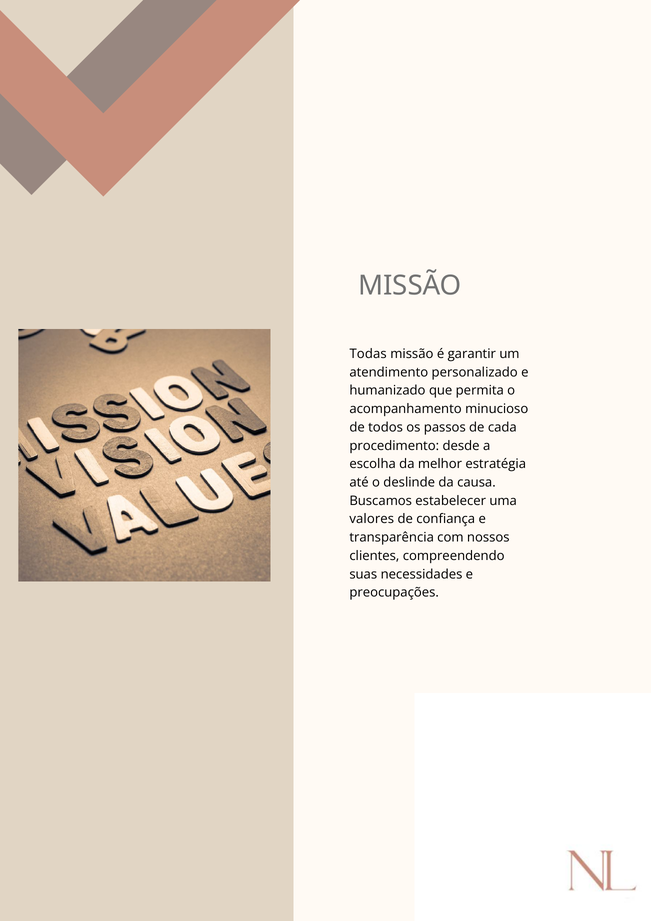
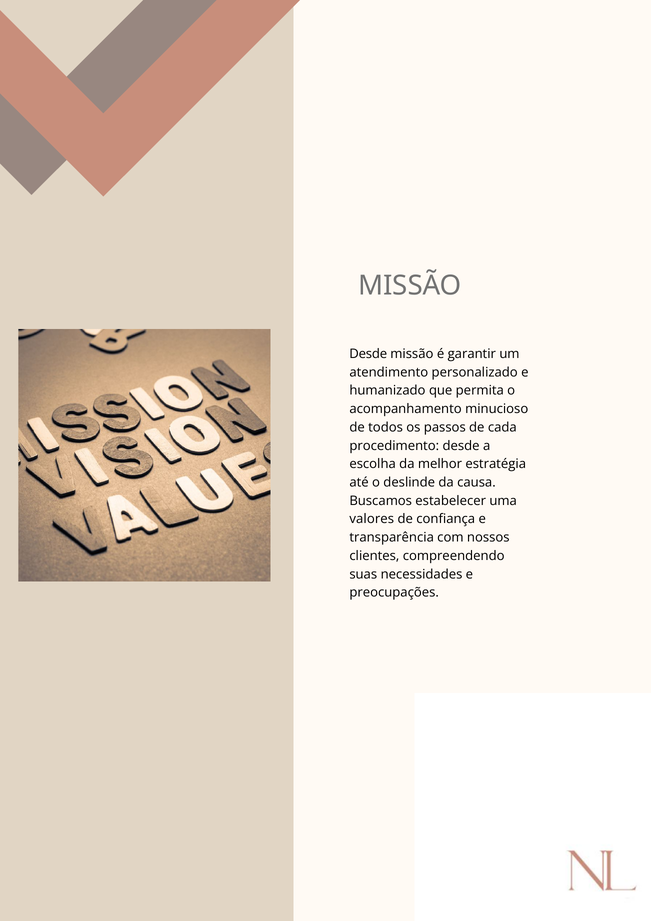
Todas: Todas -> Desde (368, 354)
